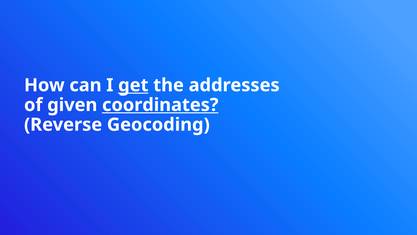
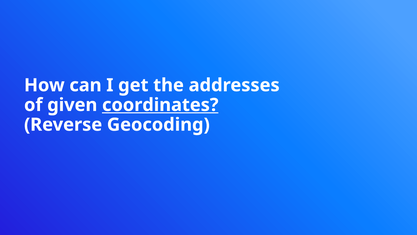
get underline: present -> none (133, 85)
